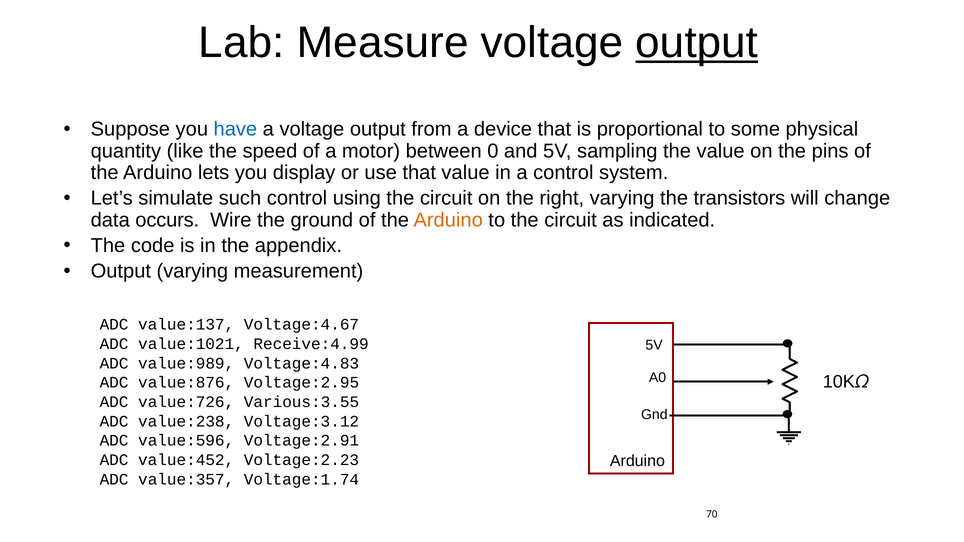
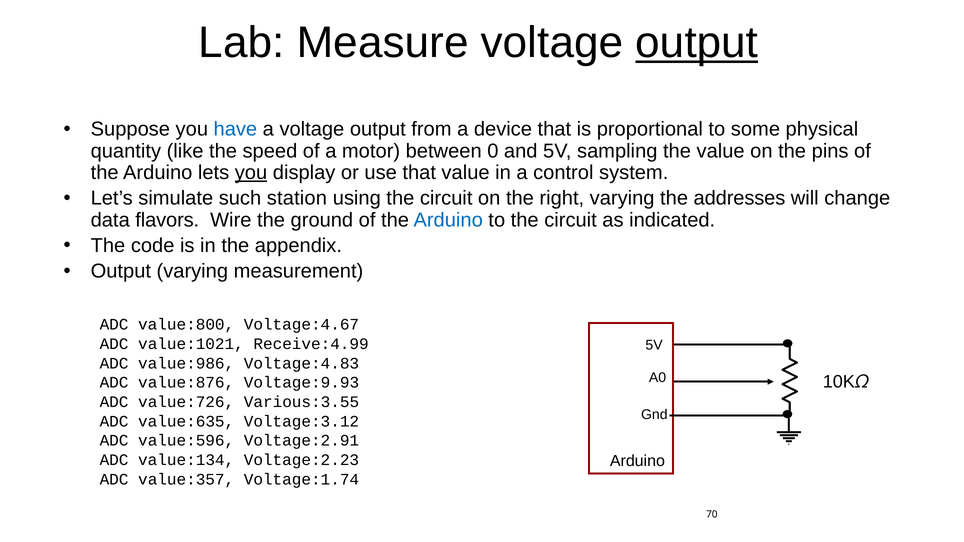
you underline: none -> present (251, 173)
such control: control -> station (297, 198)
transistors: transistors -> addresses (739, 198)
occurs: occurs -> flavors (167, 220)
Arduino colour: orange -> blue (448, 220)
value:137: value:137 -> value:800 (186, 325)
value:989: value:989 -> value:986 (186, 363)
Voltage:2.95: Voltage:2.95 -> Voltage:9.93 (301, 383)
value:238: value:238 -> value:635 (186, 421)
value:452: value:452 -> value:134 (186, 460)
